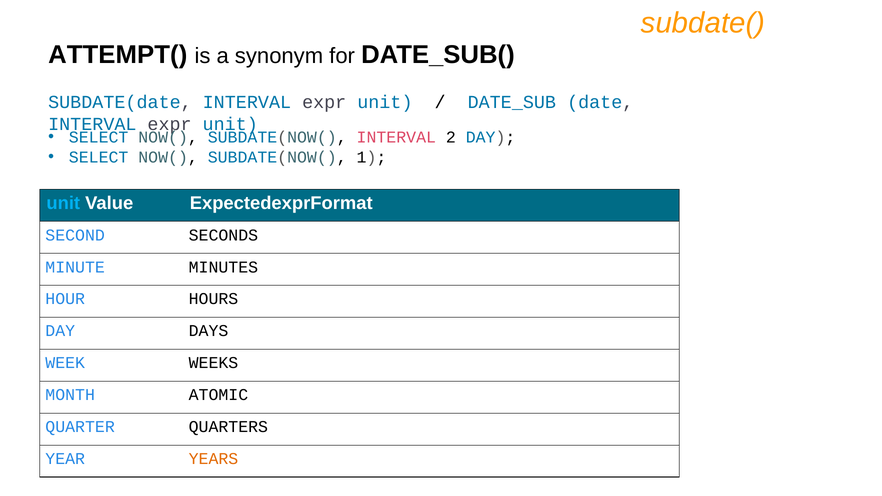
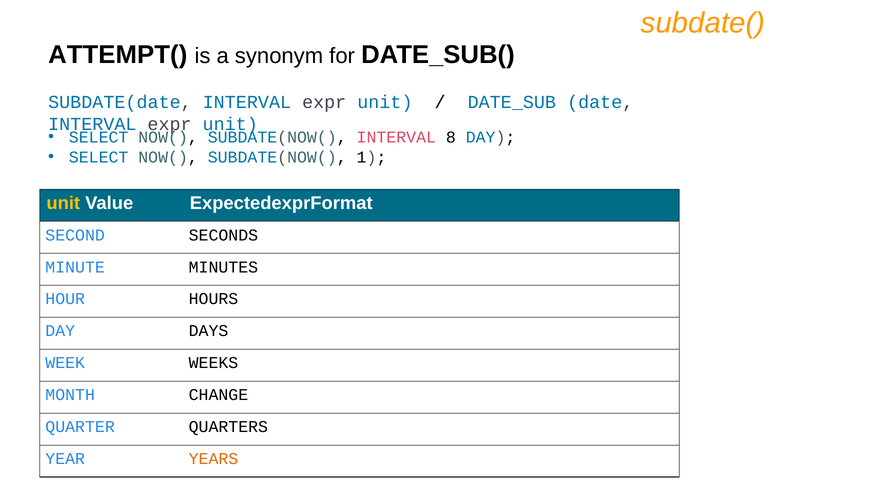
2: 2 -> 8 (451, 137)
unit colour: light blue -> yellow (63, 203)
ATOMIC: ATOMIC -> CHANGE (218, 395)
